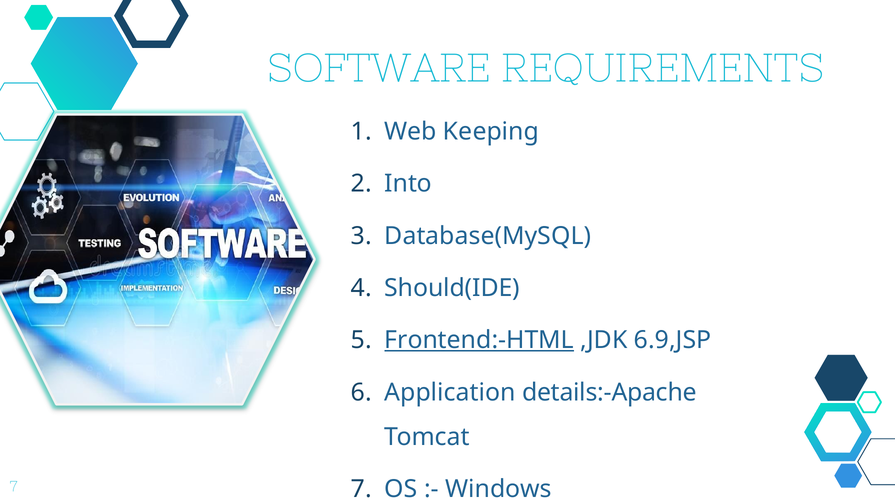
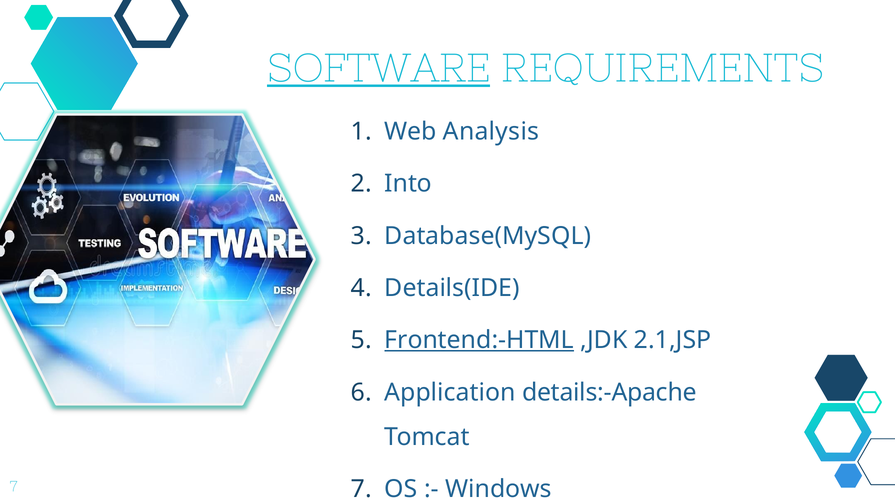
SOFTWARE underline: none -> present (379, 69)
Keeping: Keeping -> Analysis (491, 132)
Should(IDE: Should(IDE -> Details(IDE (452, 288)
6.9,JSP: 6.9,JSP -> 2.1,JSP (673, 340)
